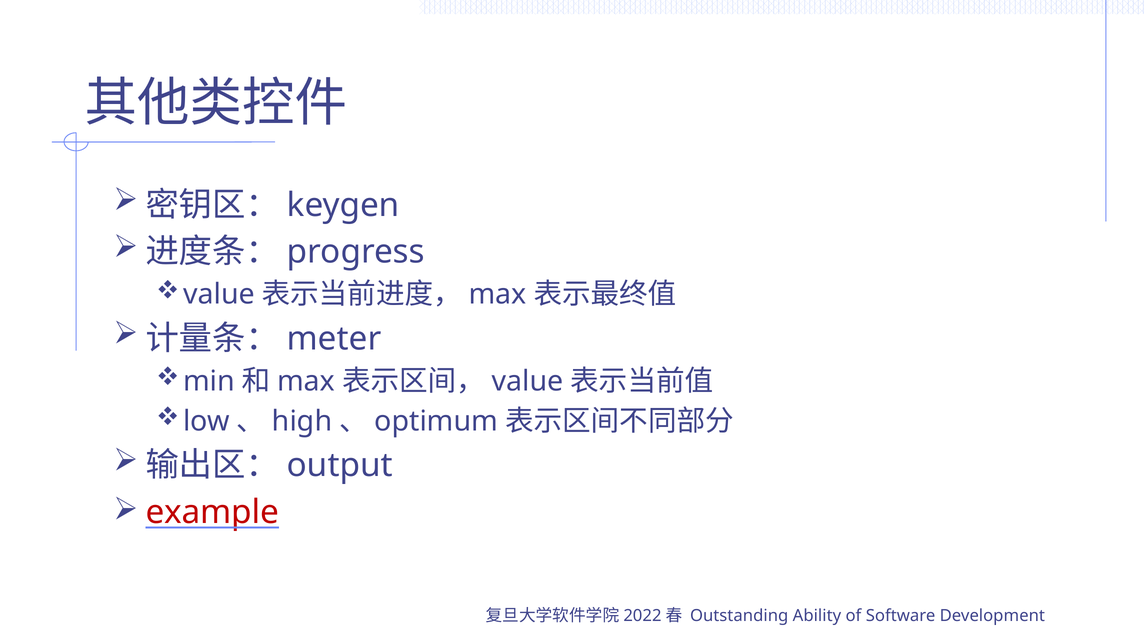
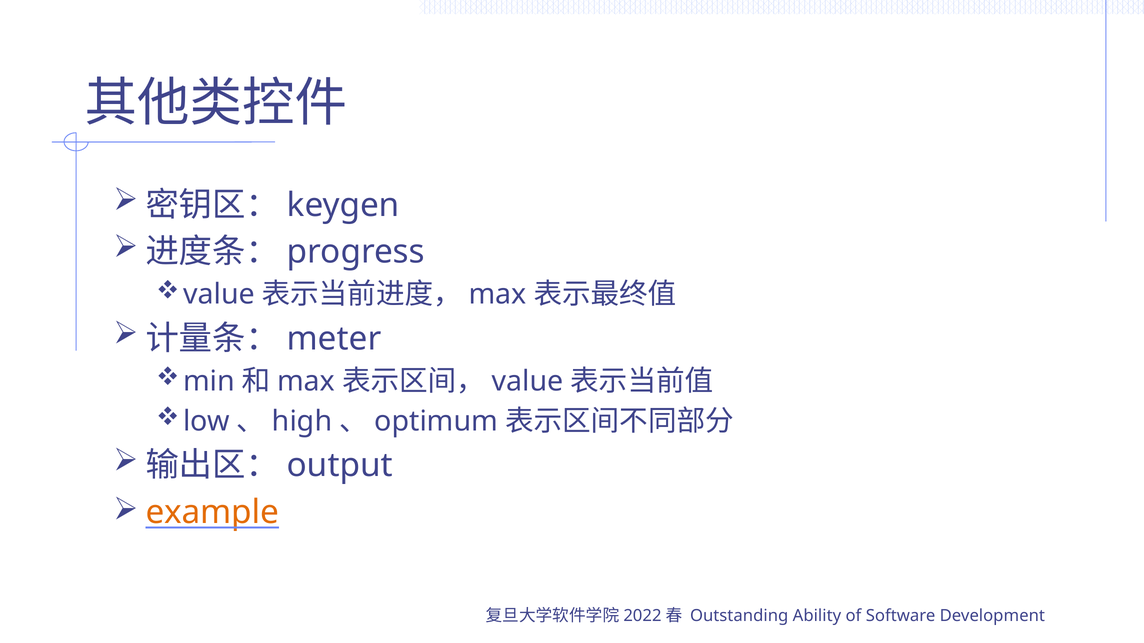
example colour: red -> orange (212, 512)
